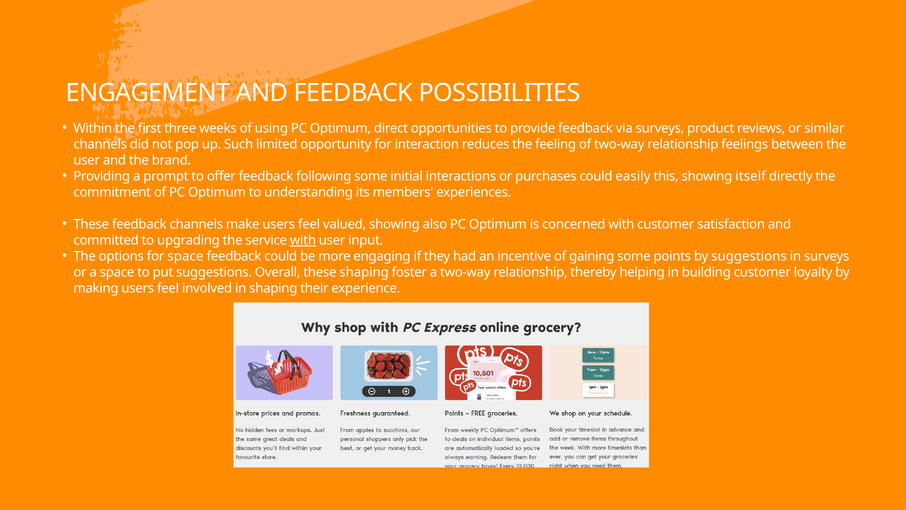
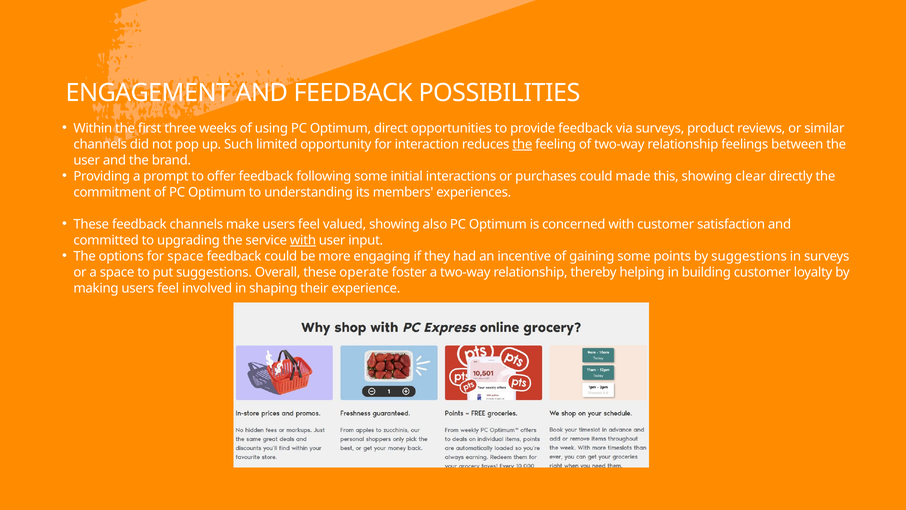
the underline: none -> present (522, 144)
easily: easily -> made (633, 176)
itself: itself -> clear (751, 176)
these shaping: shaping -> operate (364, 272)
